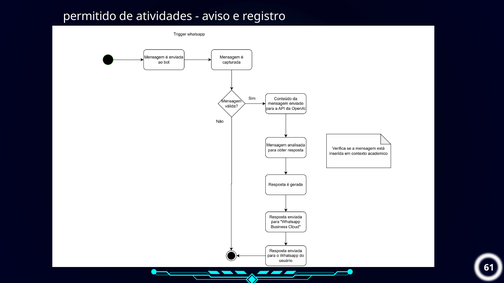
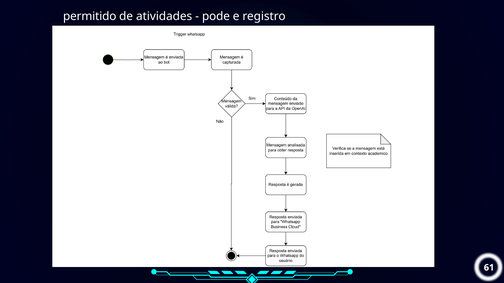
aviso: aviso -> pode (216, 16)
